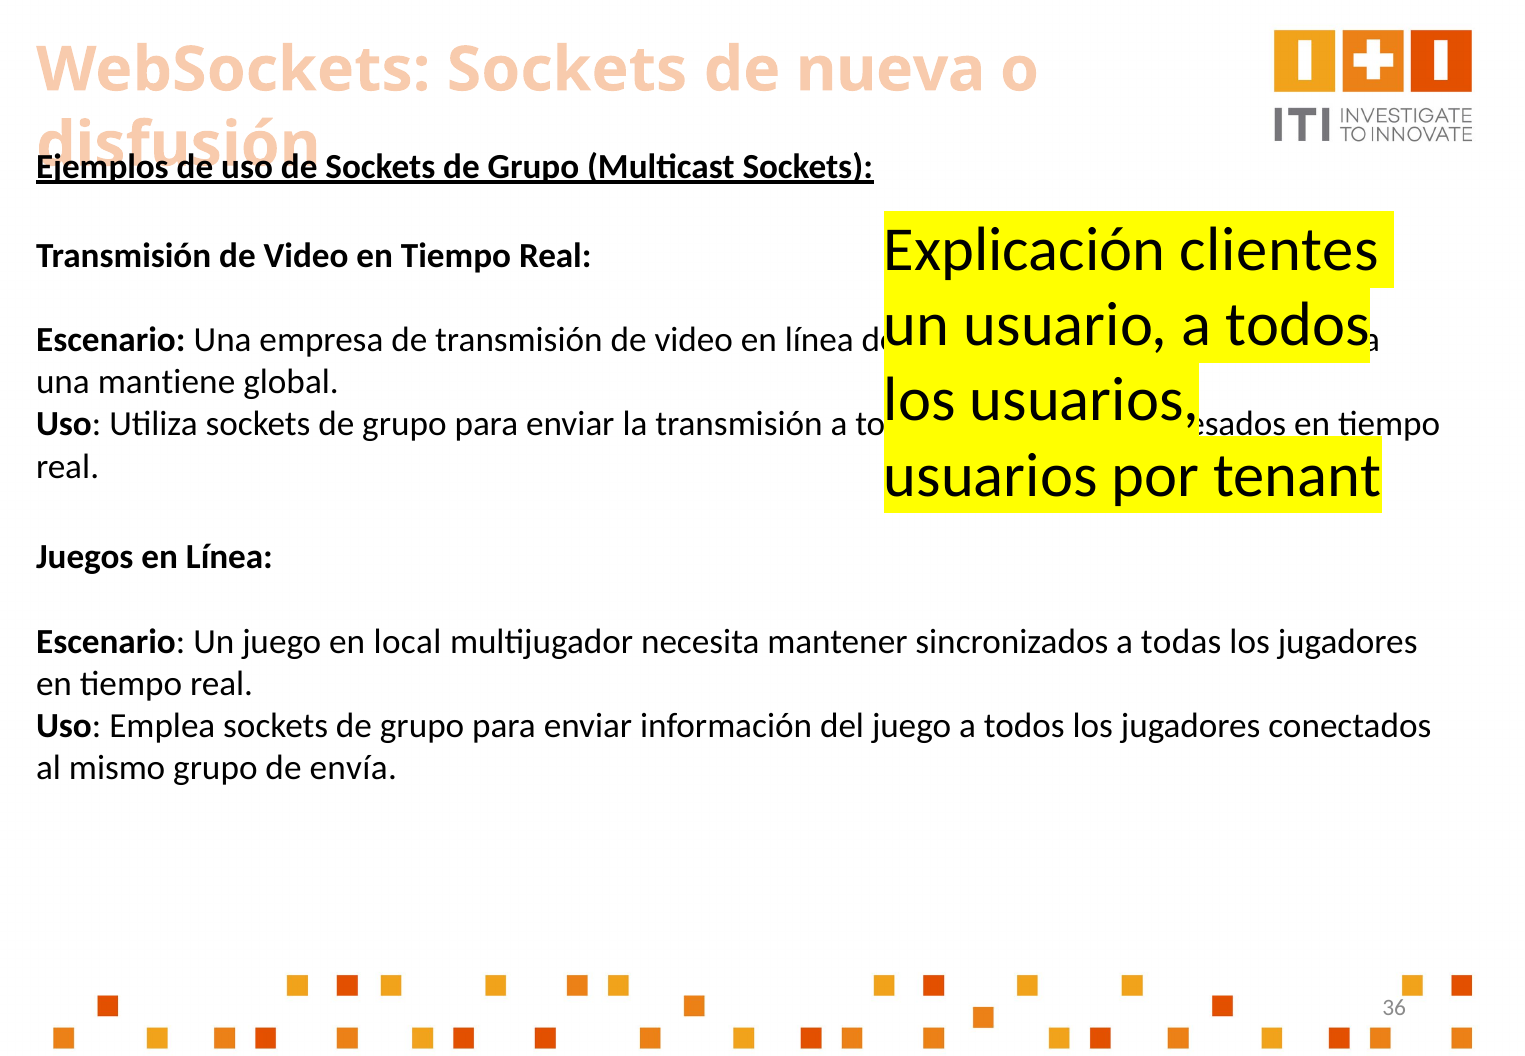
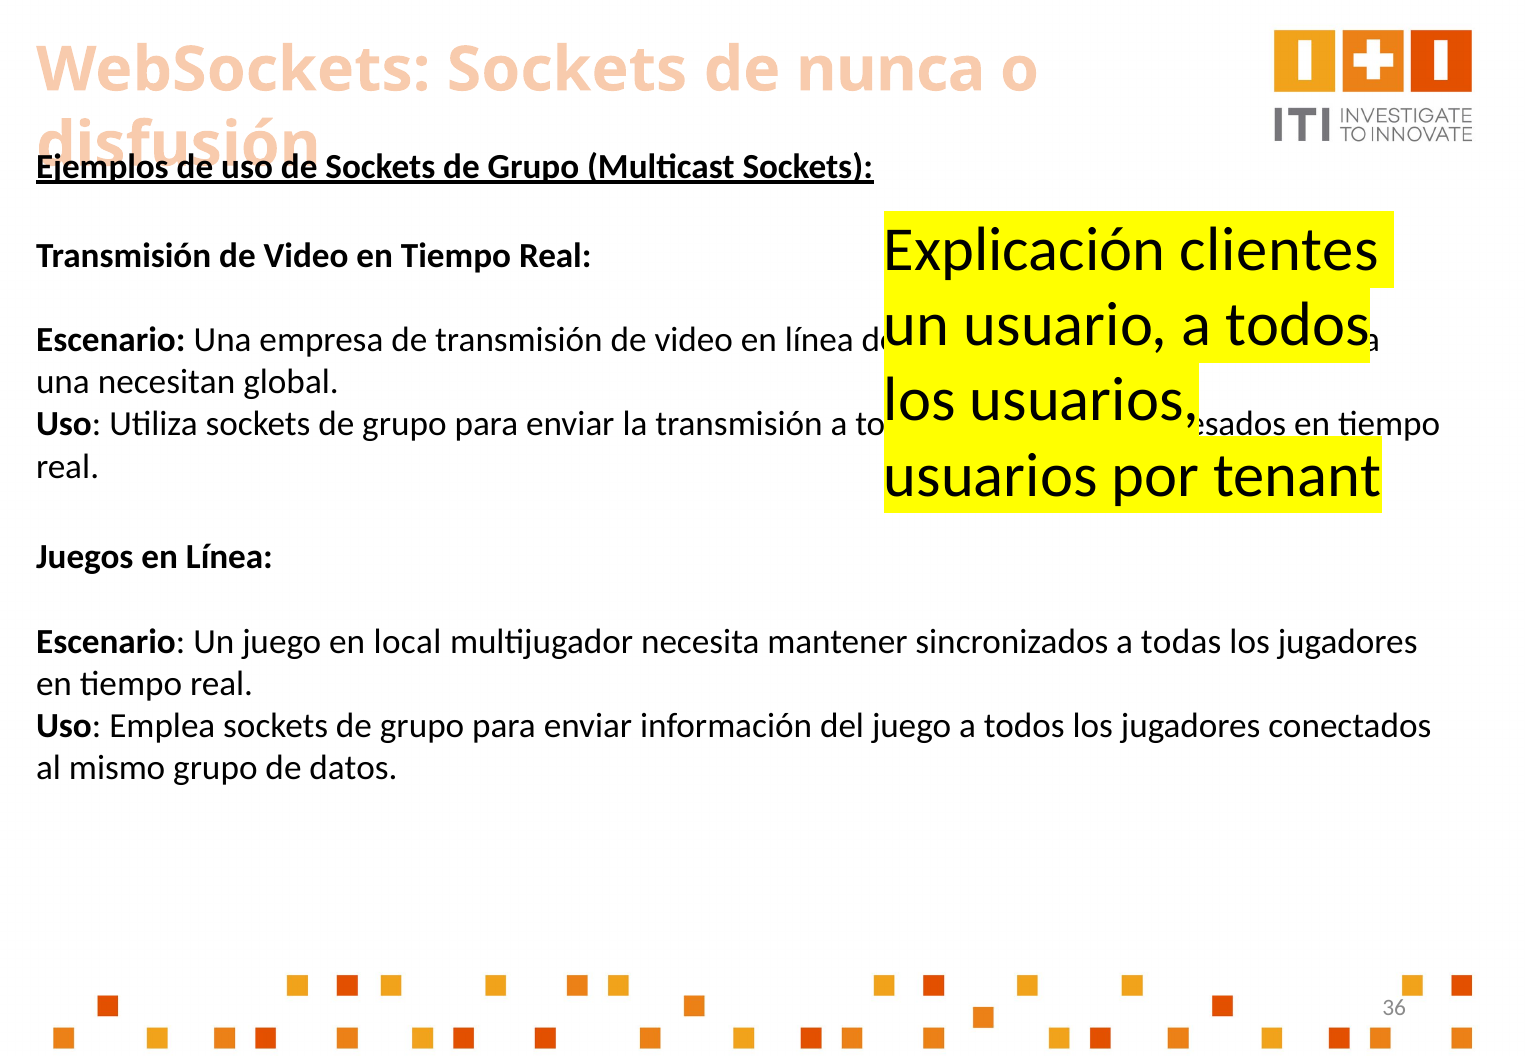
nueva: nueva -> nunca (891, 70)
mantiene: mantiene -> necesitan (167, 382)
envía: envía -> datos (353, 768)
